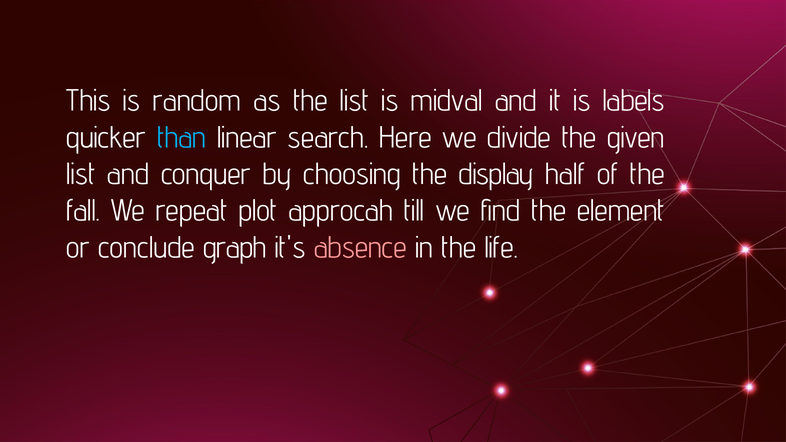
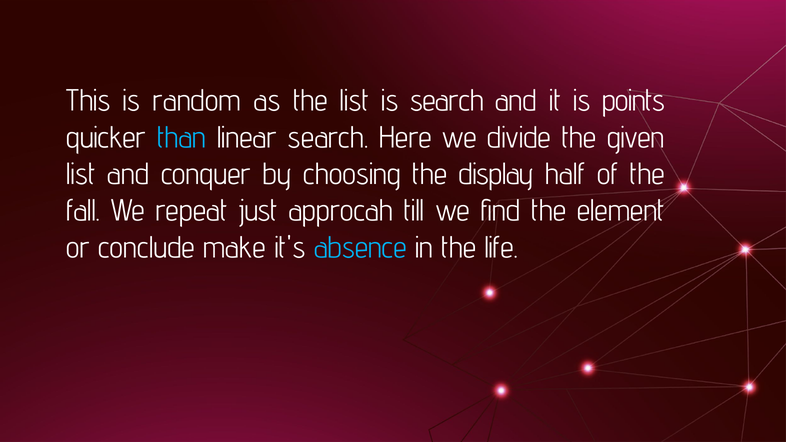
is midval: midval -> search (447, 101)
labels: labels -> points (634, 101)
plot: plot -> just (258, 211)
graph: graph -> make (234, 248)
absence colour: pink -> light blue (360, 248)
